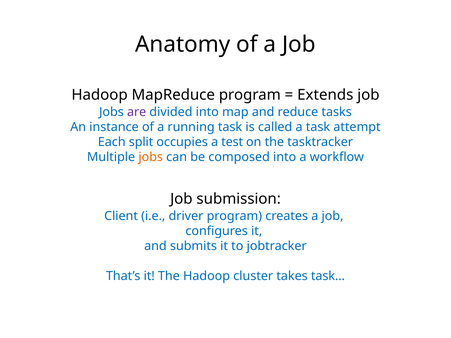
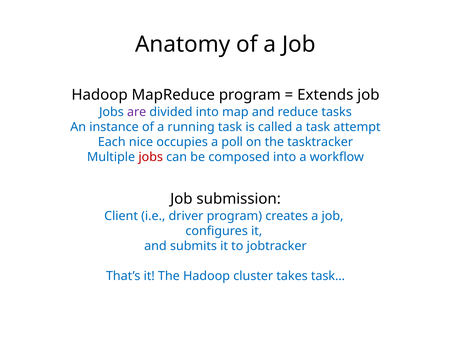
split: split -> nice (141, 142)
test: test -> poll (232, 142)
jobs colour: orange -> red (151, 157)
